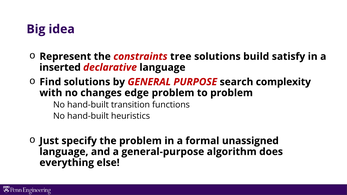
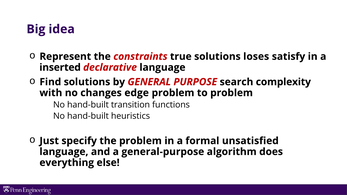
tree: tree -> true (181, 57)
build: build -> loses (256, 57)
unassigned: unassigned -> unsatisfied (250, 141)
